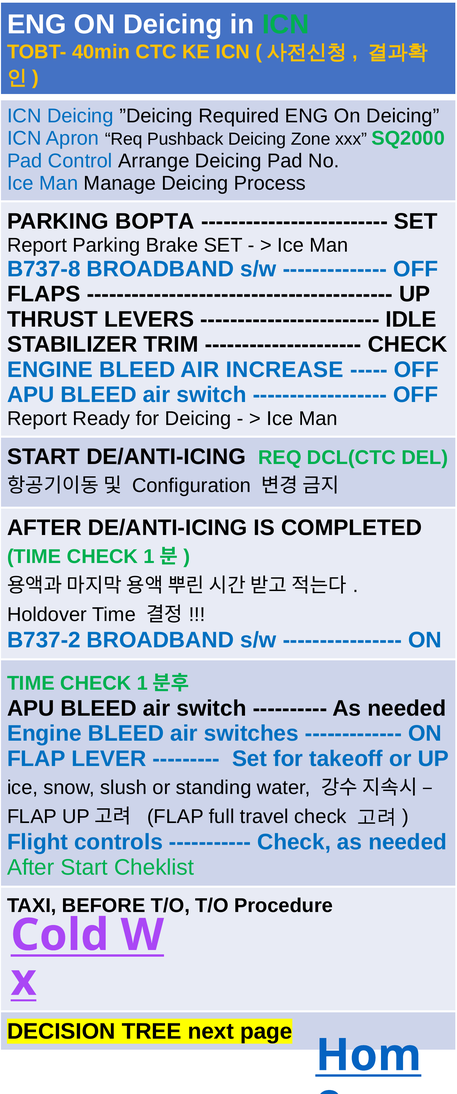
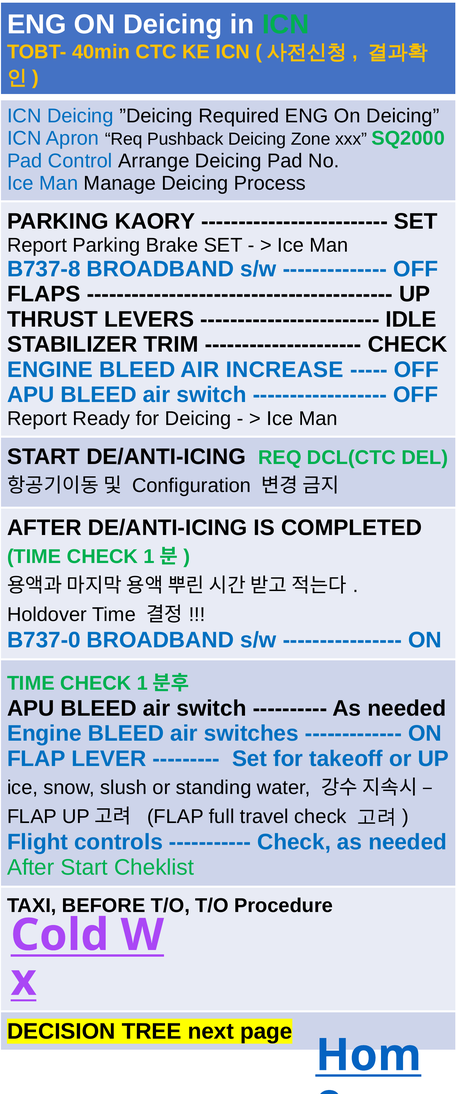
BOPTA: BOPTA -> KAORY (155, 221)
B737-2: B737-2 -> B737-0 (44, 640)
